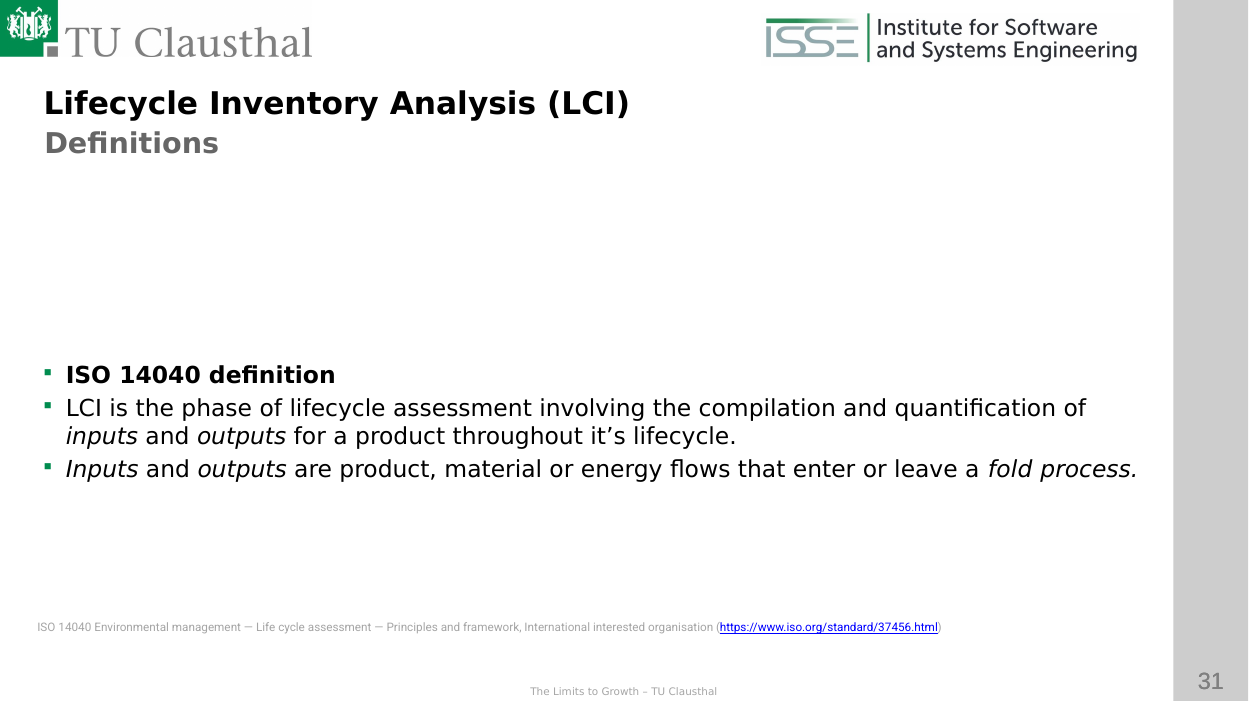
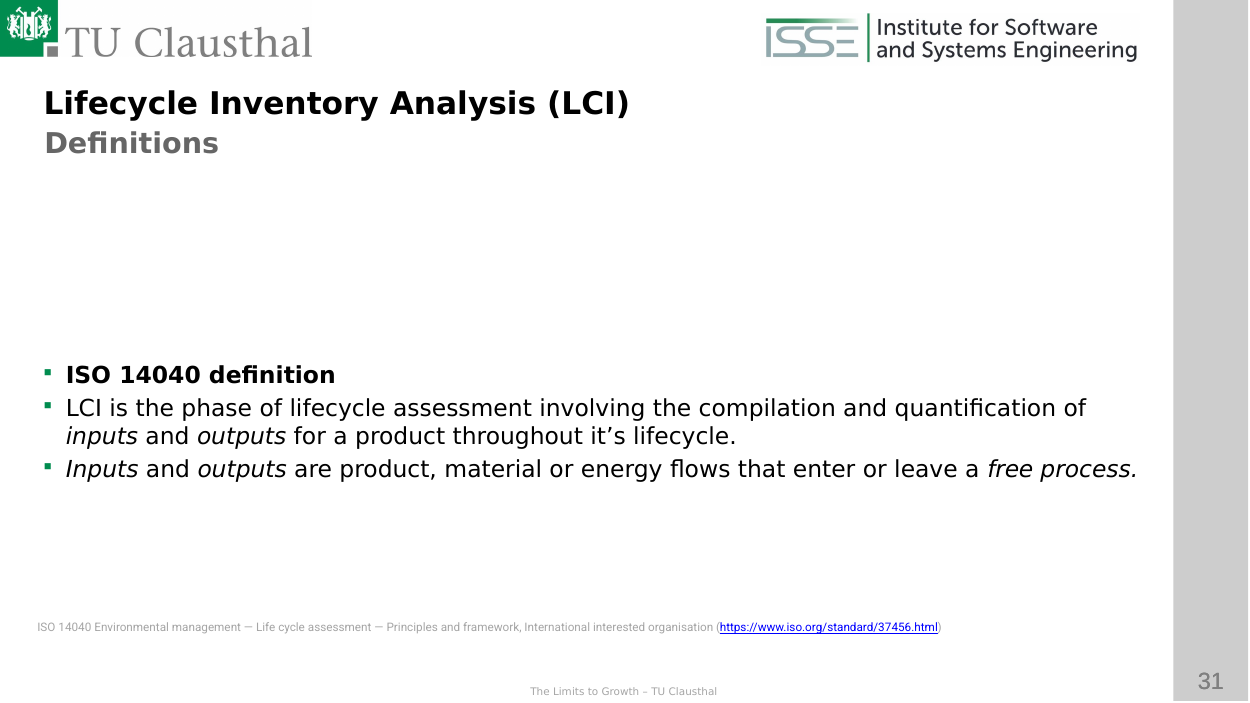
fold: fold -> free (1010, 470)
